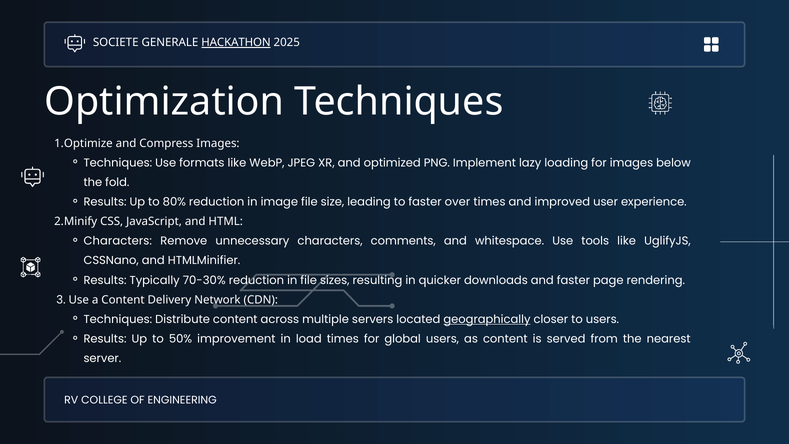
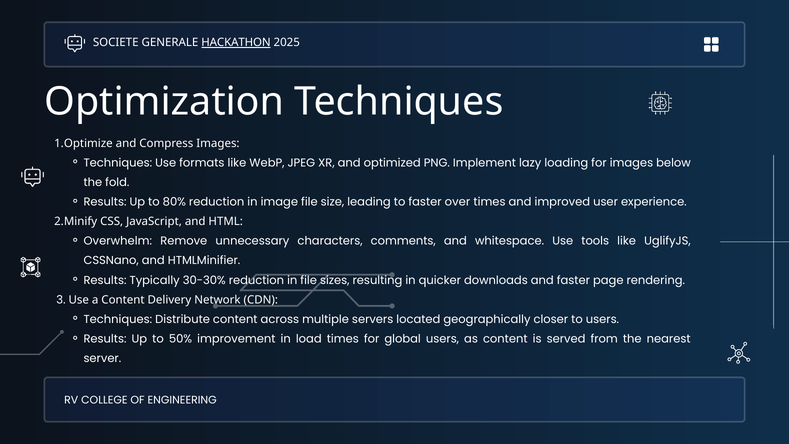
Characters: Characters -> Overwhelm (118, 241)
70-30%: 70-30% -> 30-30% (204, 280)
geographically underline: present -> none (487, 319)
